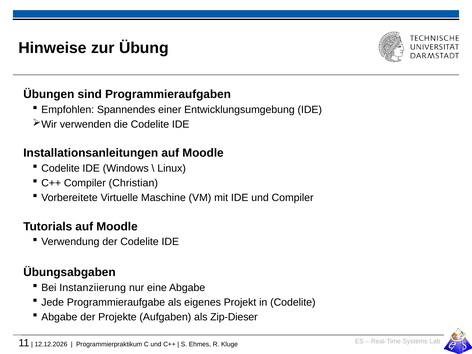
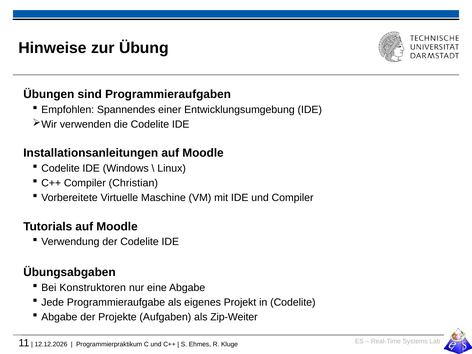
Instanziierung: Instanziierung -> Konstruktoren (93, 288)
Zip-Dieser: Zip-Dieser -> Zip-Weiter (234, 317)
